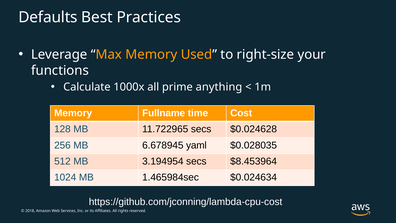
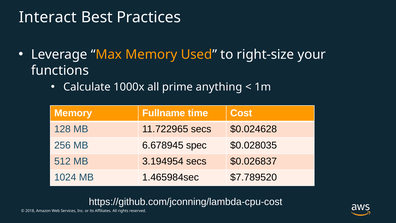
Defaults: Defaults -> Interact (48, 17)
yaml: yaml -> spec (196, 145)
$8.453964: $8.453964 -> $0.026837 (254, 161)
$0.024634: $0.024634 -> $7.789520 (254, 177)
